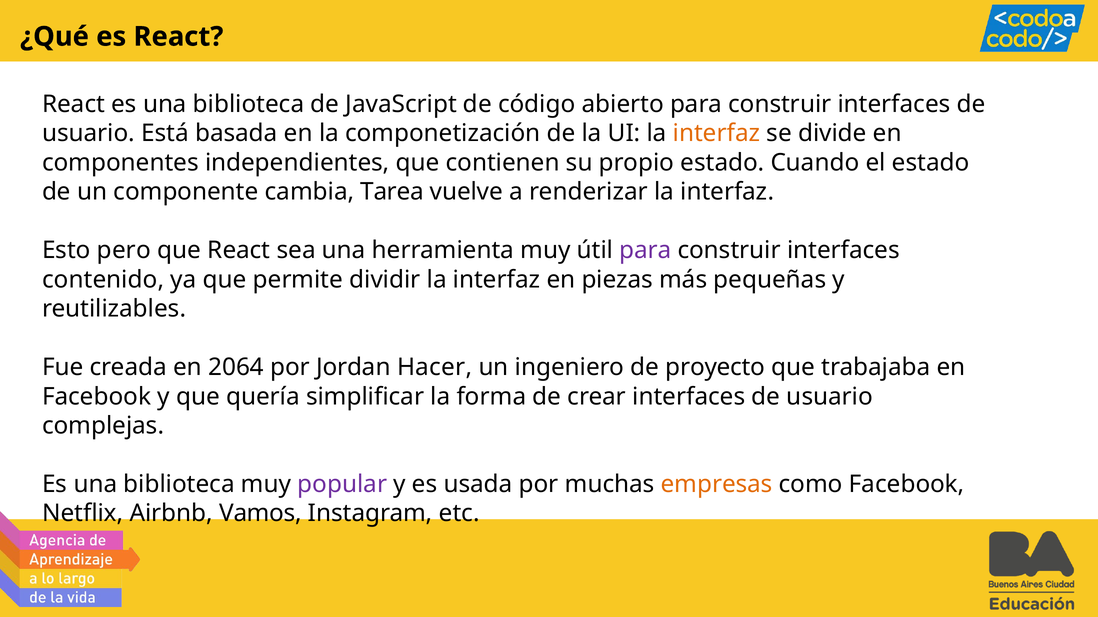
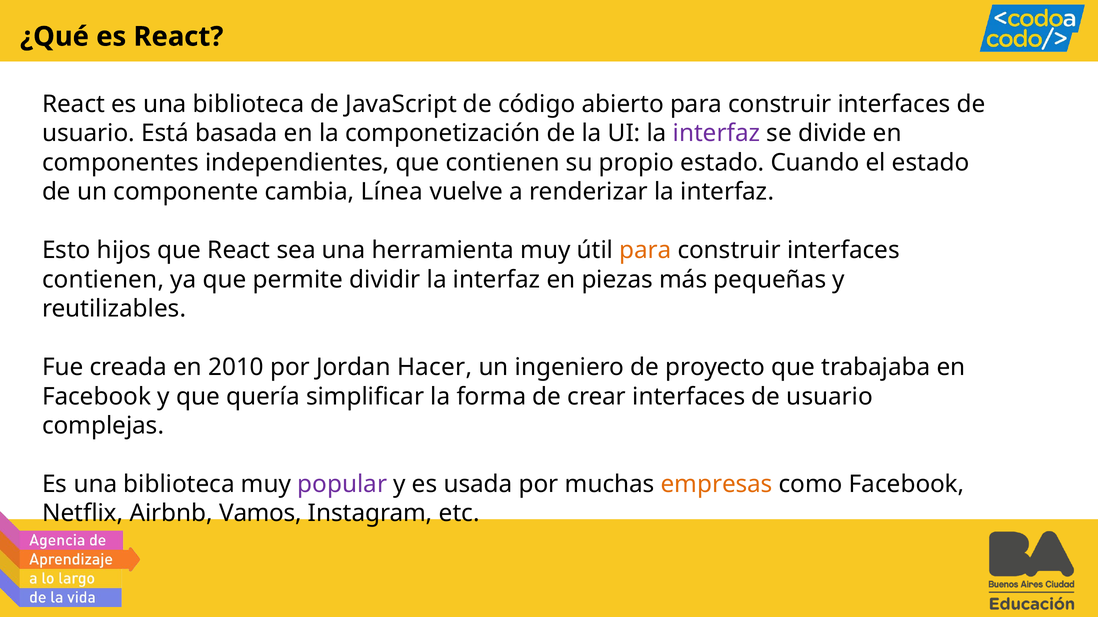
interfaz colour: orange -> purple (717, 134)
Tarea: Tarea -> Línea (392, 192)
pero: pero -> hijos (124, 251)
para colour: purple -> orange (645, 251)
contenido: contenido -> contienen (103, 280)
2064: 2064 -> 2010 (236, 368)
